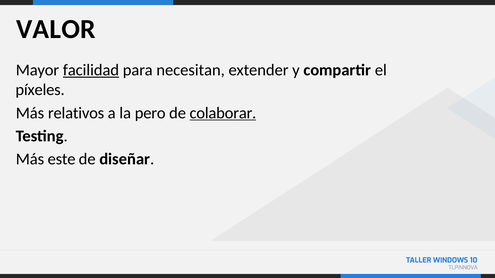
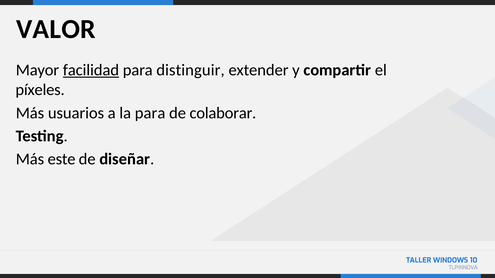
necesitan: necesitan -> distinguir (191, 70)
relativos: relativos -> usuarios (76, 113)
la pero: pero -> para (150, 113)
colaborar underline: present -> none (223, 113)
